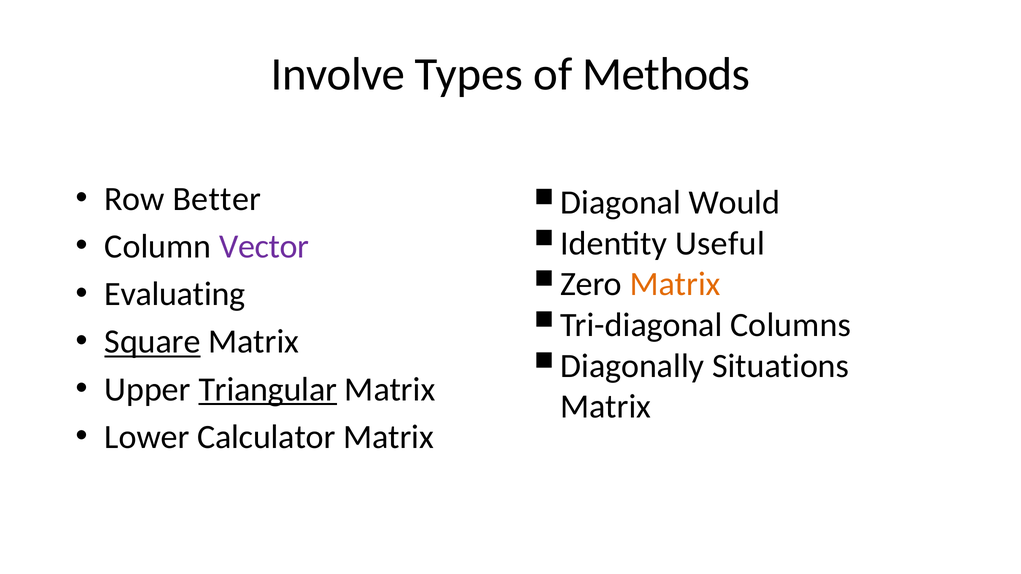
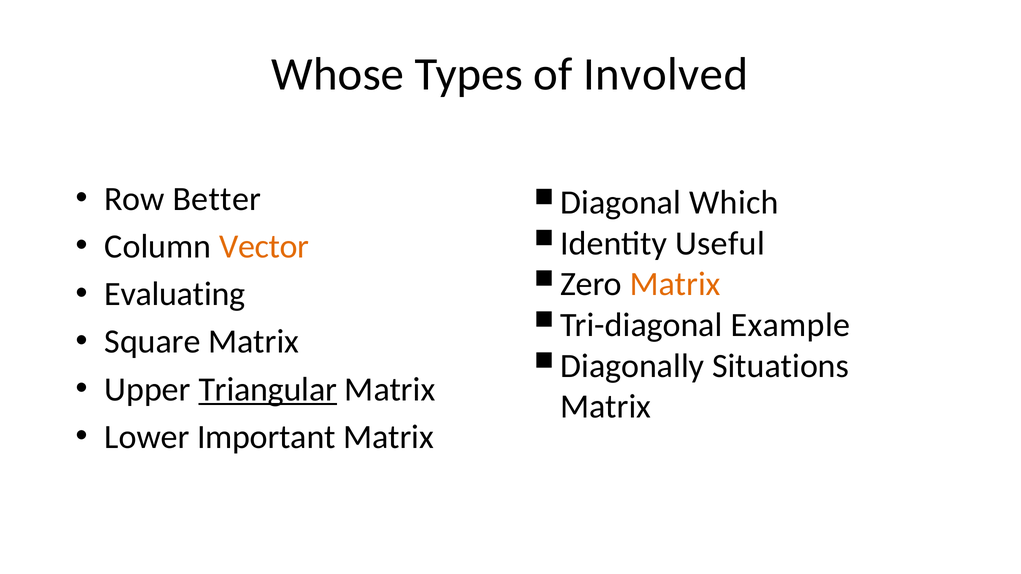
Involve: Involve -> Whose (338, 74)
Methods: Methods -> Involved (666, 74)
Would: Would -> Which (734, 203)
Vector colour: purple -> orange (264, 247)
Columns: Columns -> Example (790, 325)
Square underline: present -> none (152, 342)
Calculator: Calculator -> Important (266, 437)
